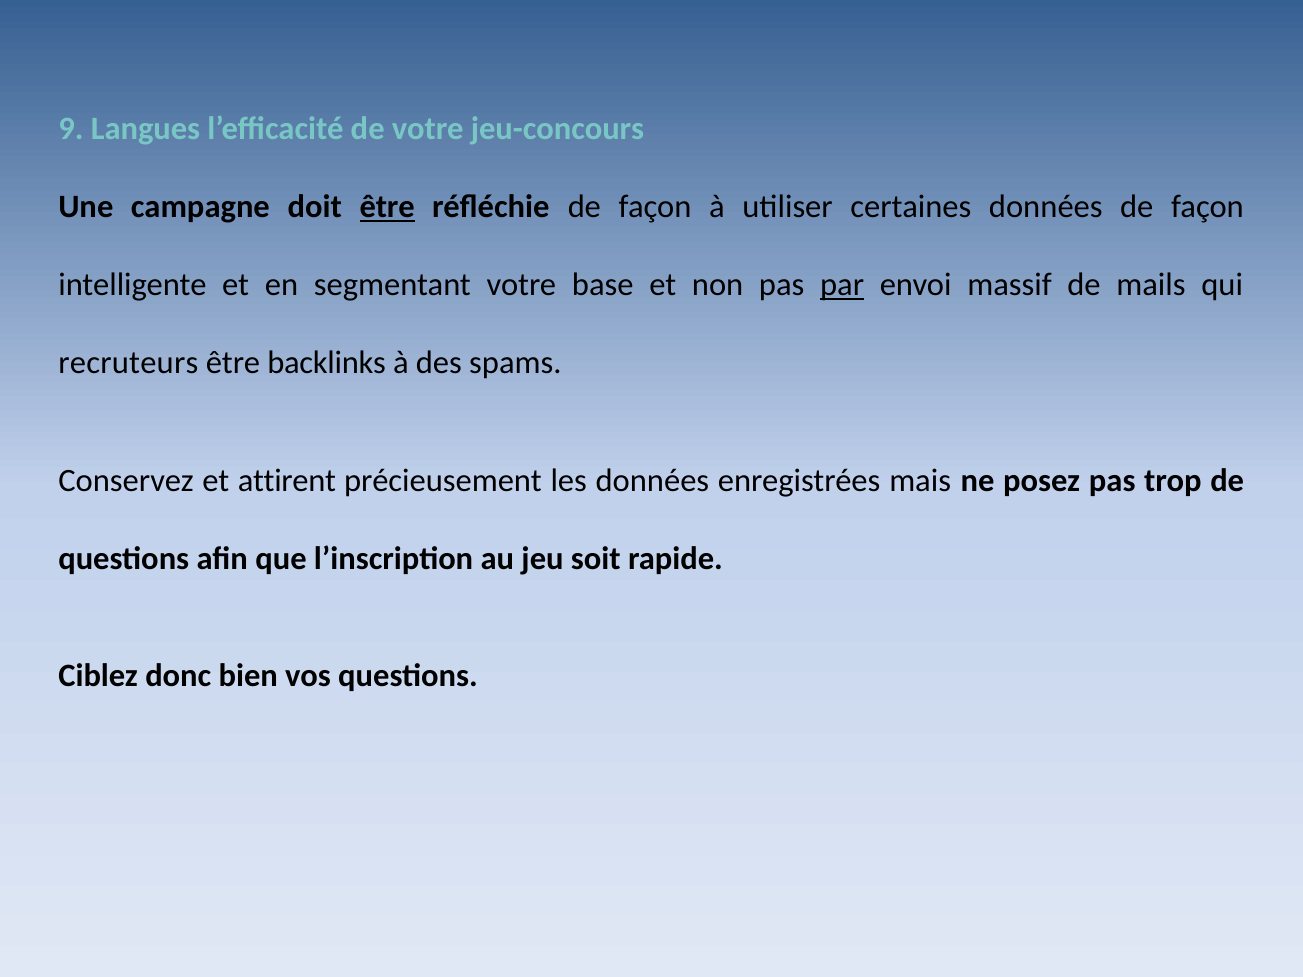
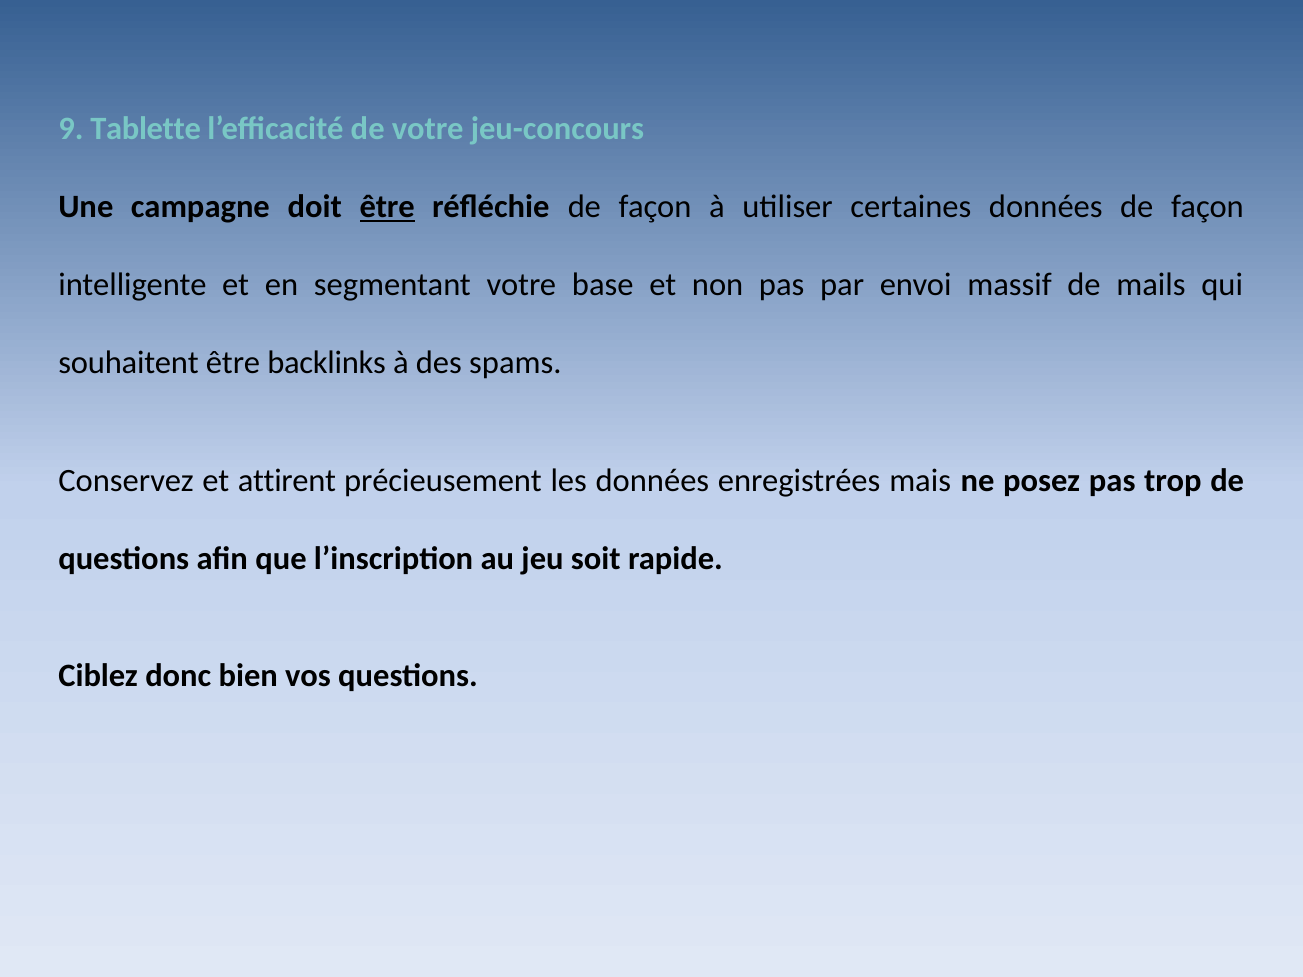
Langues: Langues -> Tablette (146, 129)
par underline: present -> none (842, 285)
recruteurs: recruteurs -> souhaitent (129, 363)
